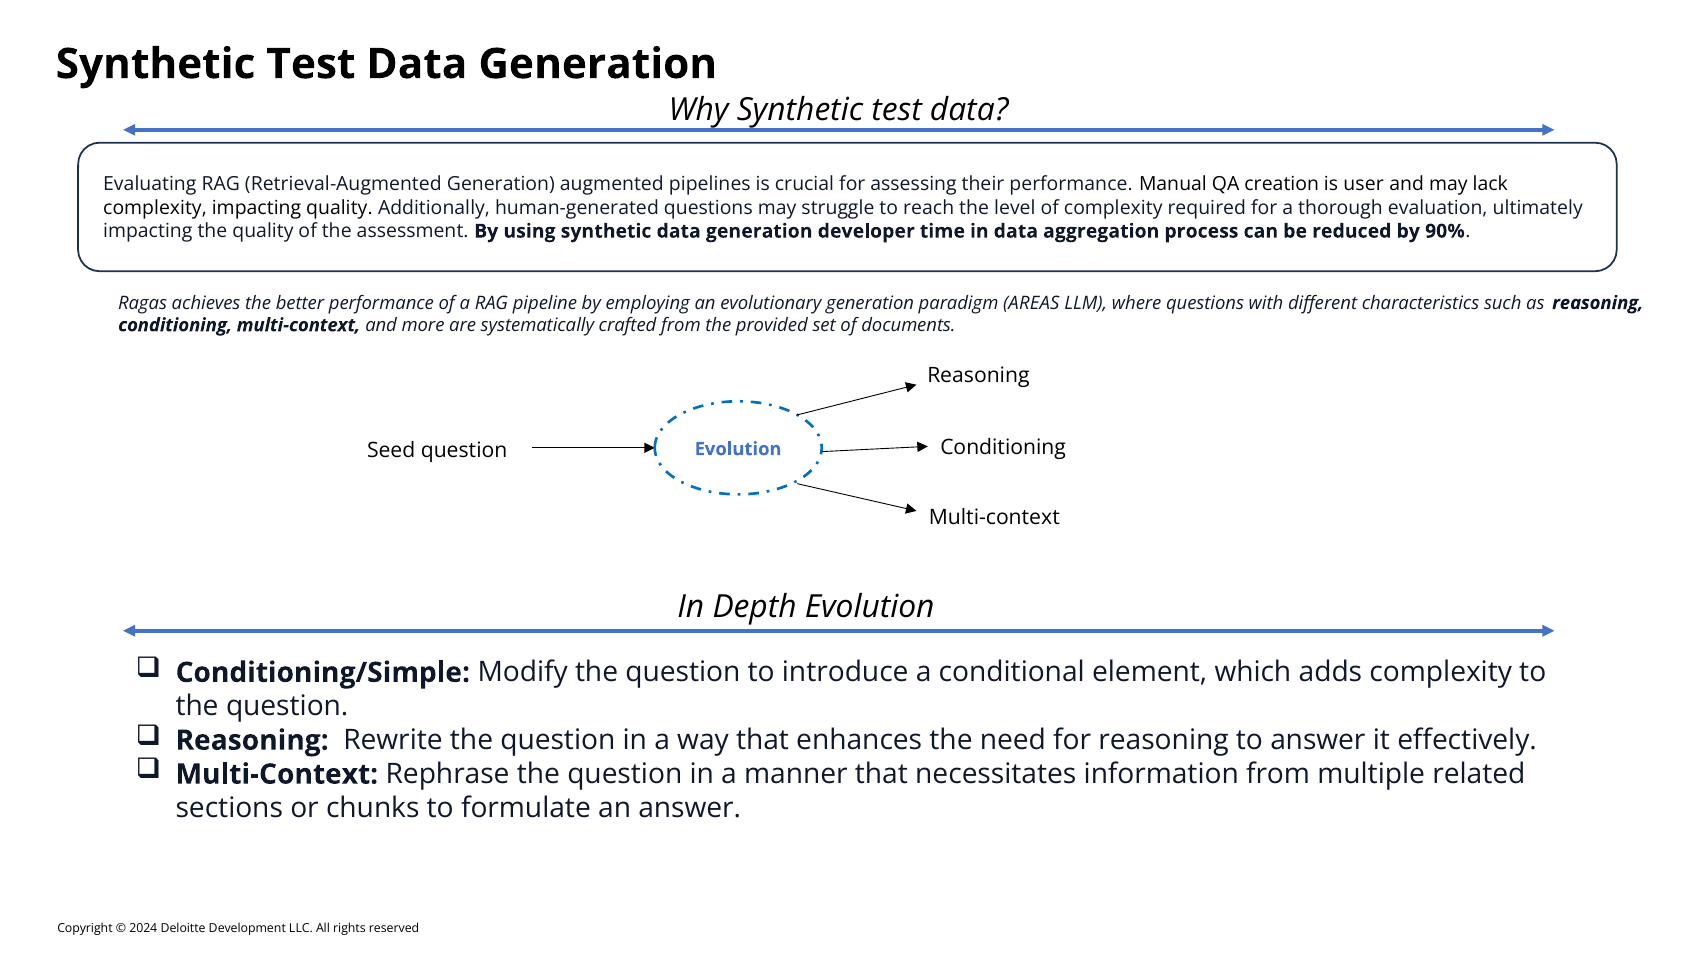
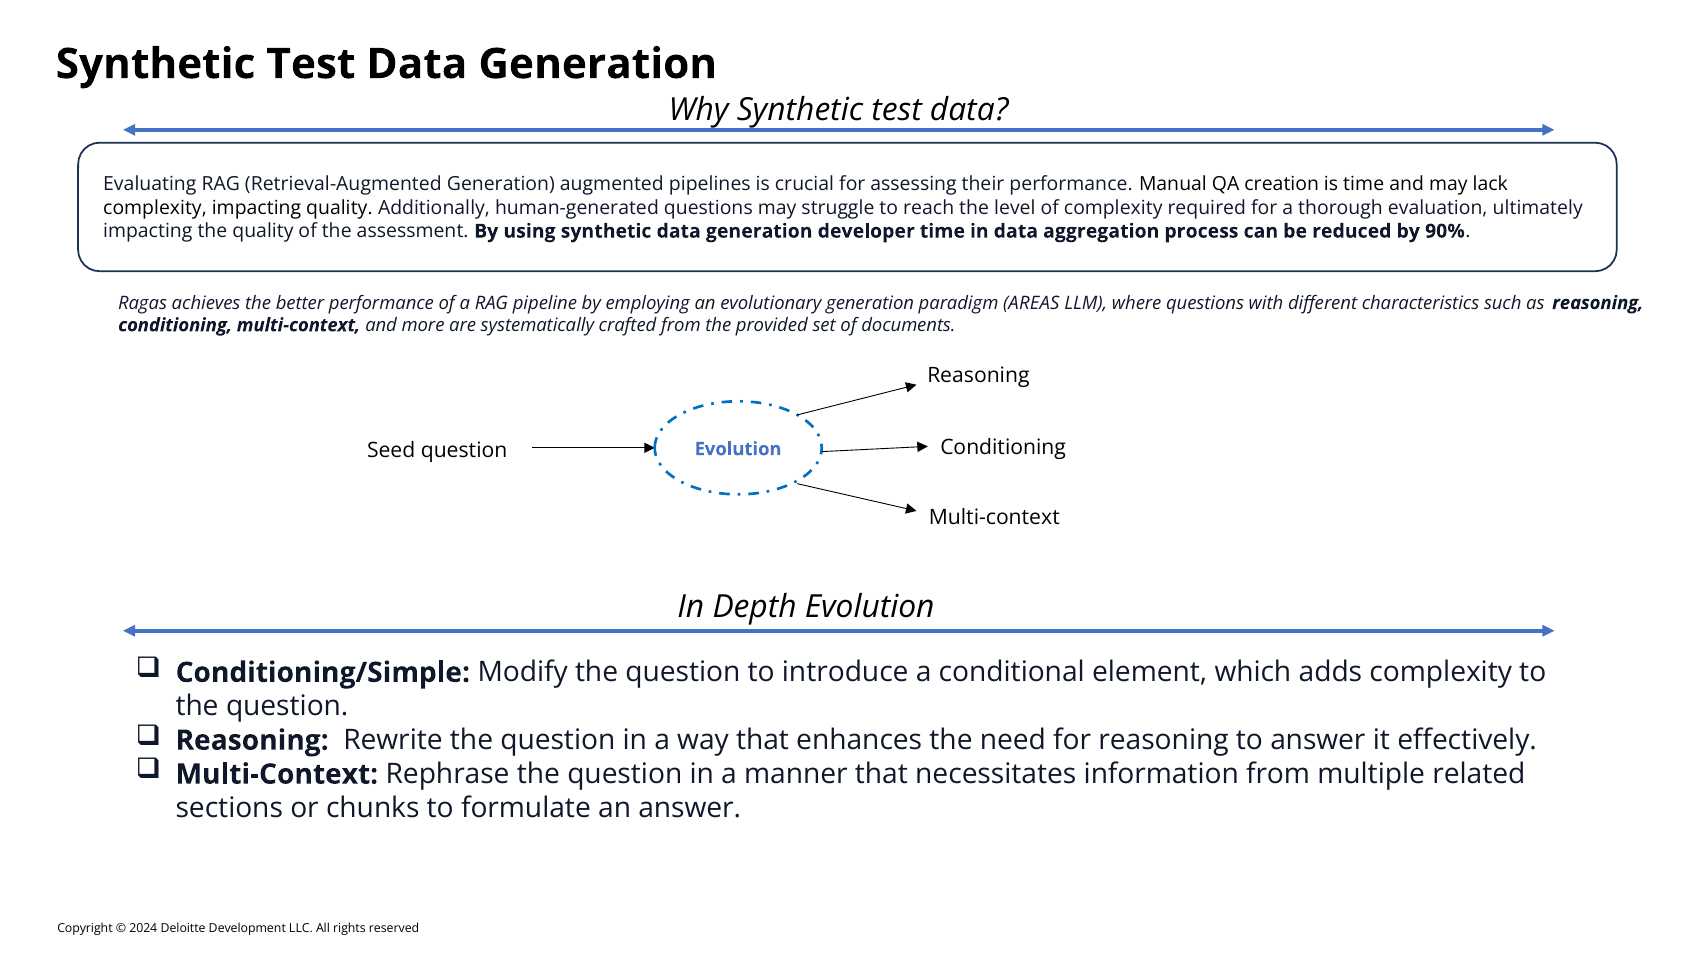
is user: user -> time (1364, 184)
